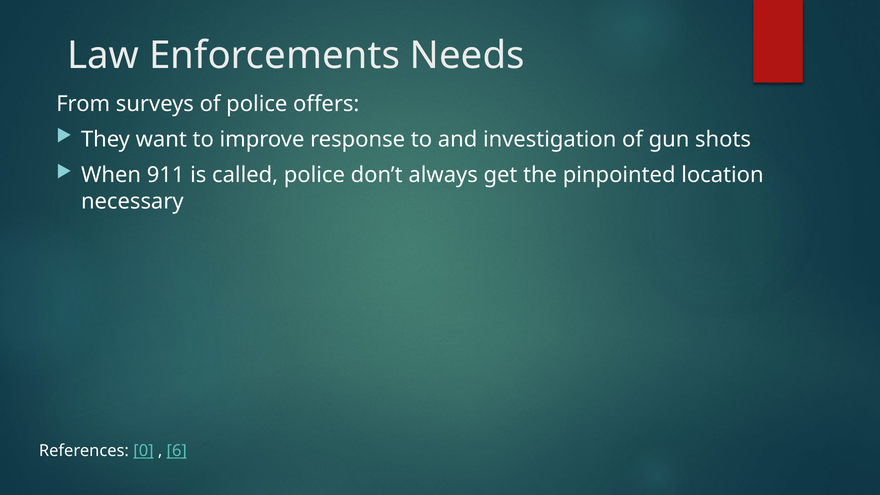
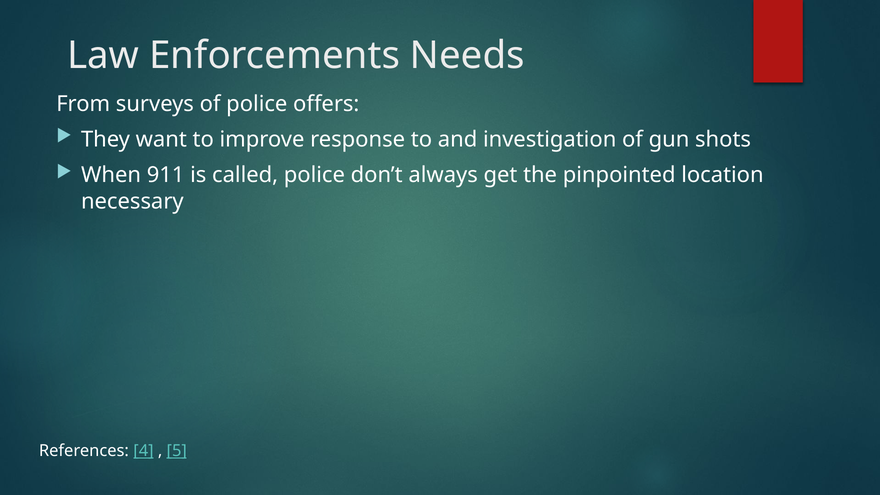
0: 0 -> 4 (143, 451)
6: 6 -> 5 (177, 451)
